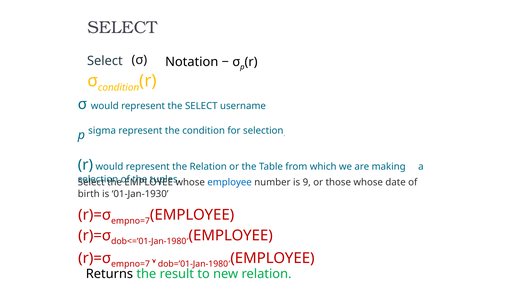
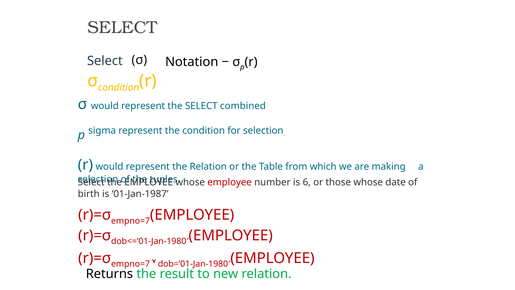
username: username -> combined (243, 106)
employee colour: blue -> red (230, 182)
9: 9 -> 6 (307, 182)
01-Jan-1930: 01-Jan-1930 -> 01-Jan-1987 (140, 194)
